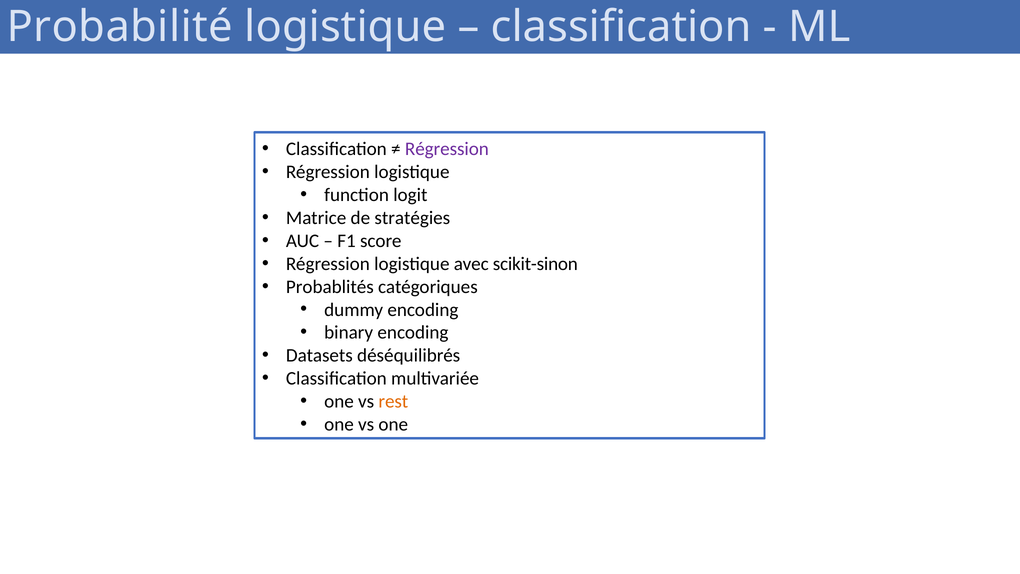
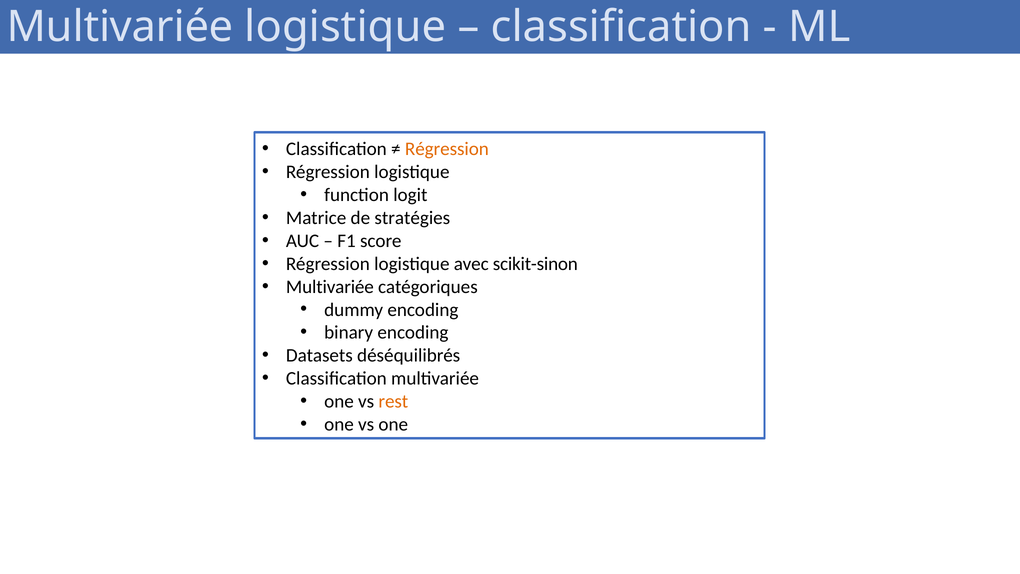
Probabilité: Probabilité -> Multivariée (120, 27)
Régression colour: purple -> orange (447, 149)
Probablités: Probablités -> Multivariée (330, 287)
